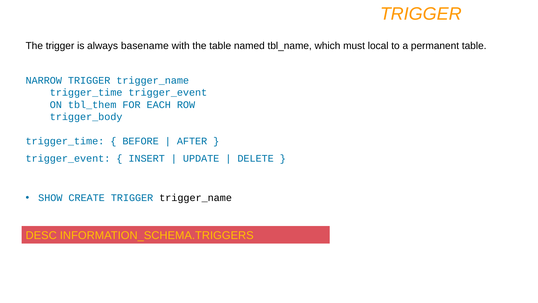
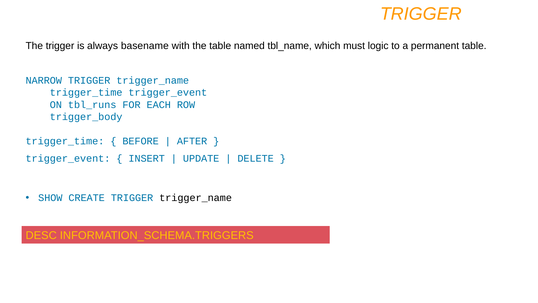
local: local -> logic (378, 46)
tbl_them: tbl_them -> tbl_runs (92, 105)
